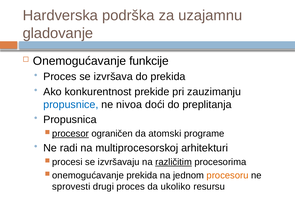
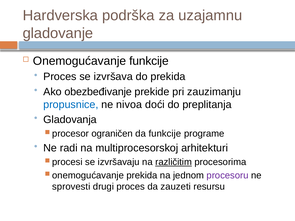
konkurentnost: konkurentnost -> obezbeđivanje (98, 92)
Propusnica: Propusnica -> Gladovanja (70, 120)
procesor underline: present -> none (70, 134)
da atomski: atomski -> funkcije (165, 134)
procesoru colour: orange -> purple (228, 176)
ukoliko: ukoliko -> zauzeti (176, 187)
